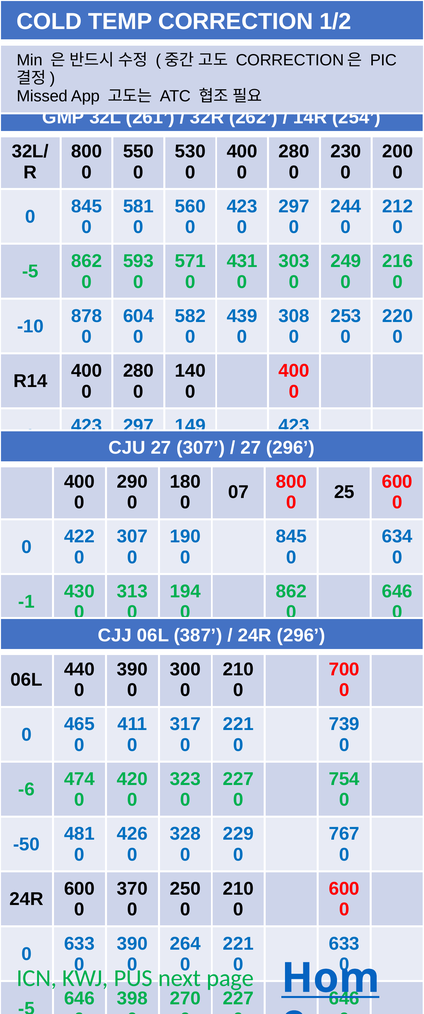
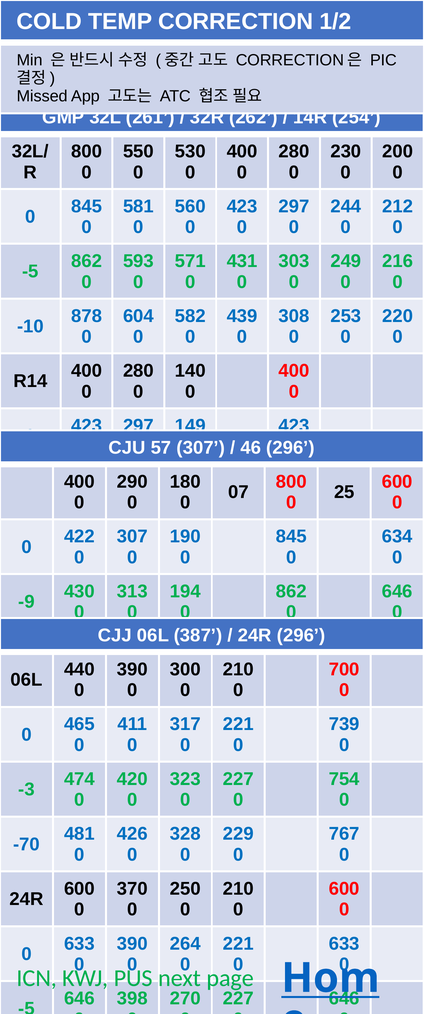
27: 27 -> 57 (161, 448)
27: 27 -> 46 (251, 448)
-1: -1 -> -9 (26, 602)
-6: -6 -> -3 (26, 790)
-50: -50 -> -70 (27, 845)
